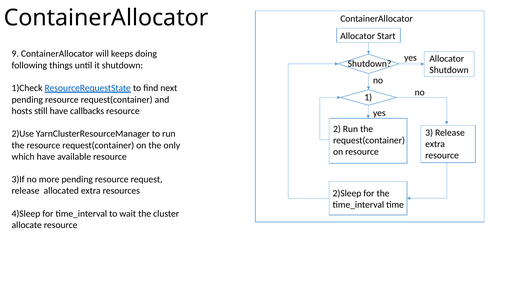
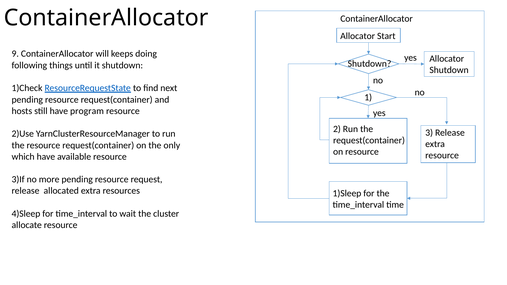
callbacks: callbacks -> program (87, 111)
2)Sleep: 2)Sleep -> 1)Sleep (347, 193)
